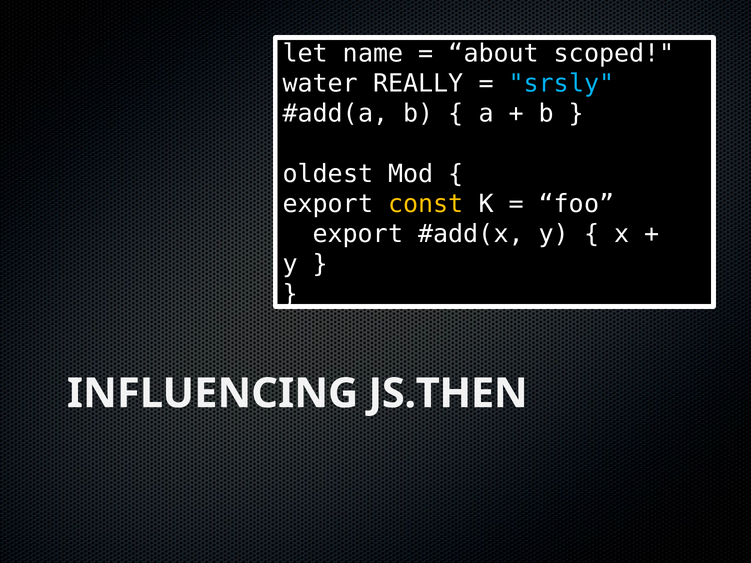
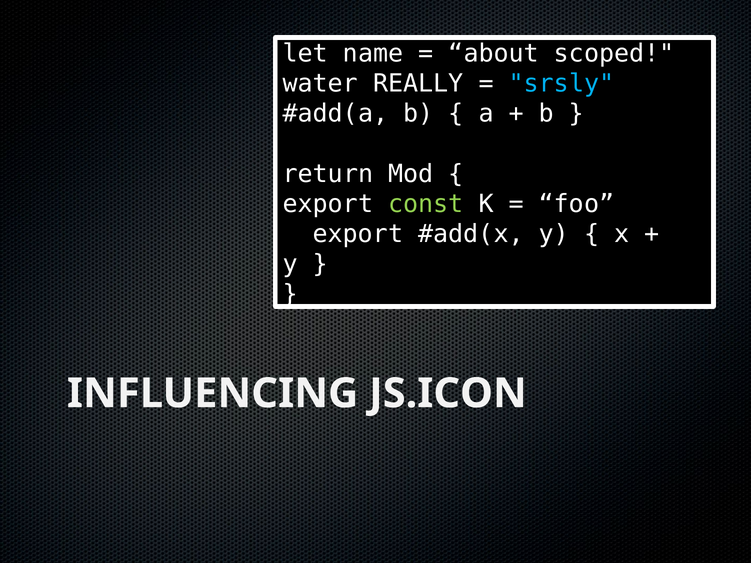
oldest: oldest -> return (328, 174)
const colour: yellow -> light green (426, 204)
JS.THEN: JS.THEN -> JS.ICON (448, 394)
